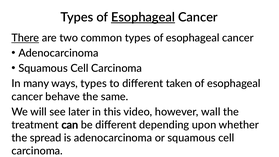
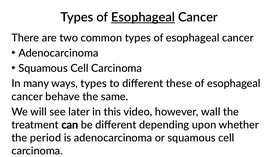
There underline: present -> none (25, 38)
taken: taken -> these (179, 84)
spread: spread -> period (46, 138)
